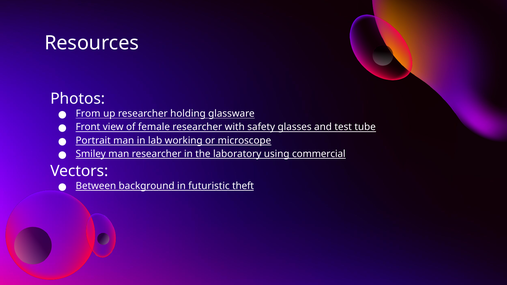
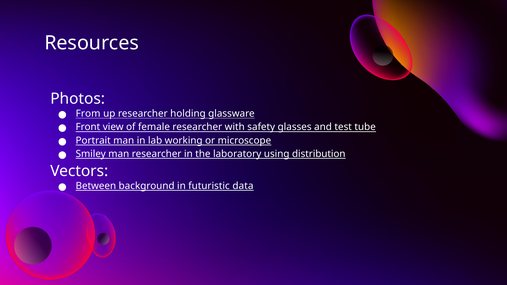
commercial: commercial -> distribution (319, 154)
theft: theft -> data (243, 186)
